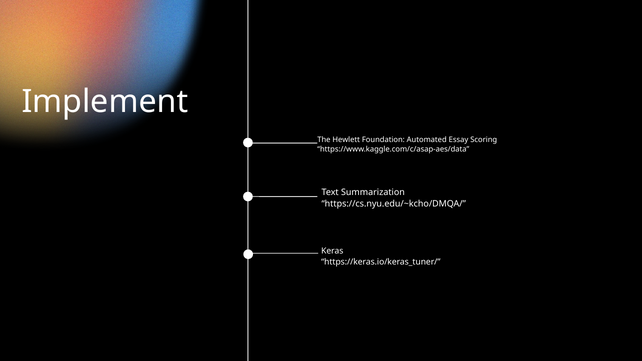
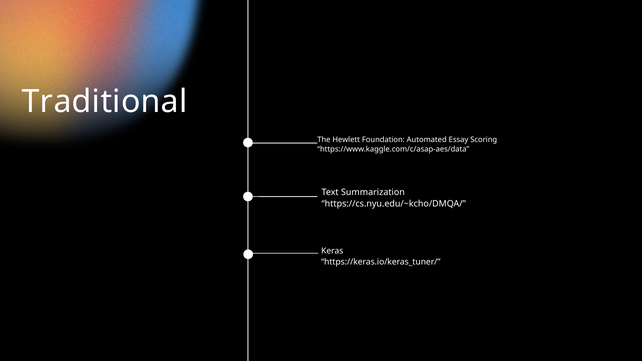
Implement: Implement -> Traditional (105, 102)
